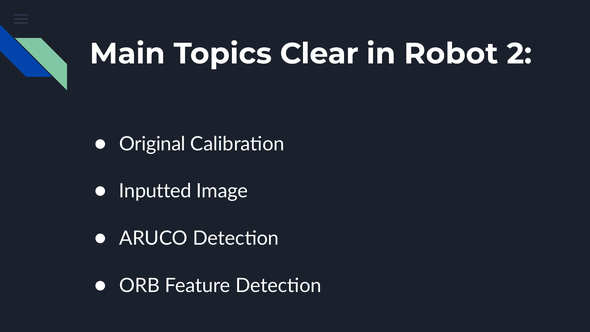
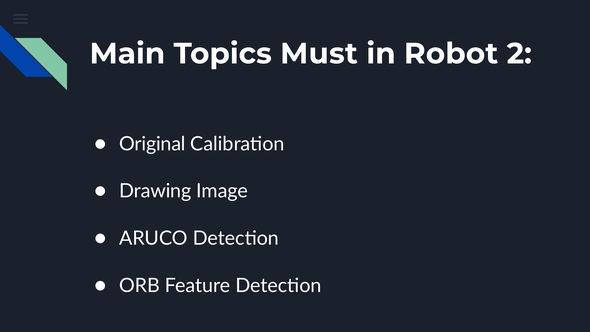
Clear: Clear -> Must (319, 54)
Inputted: Inputted -> Drawing (155, 191)
